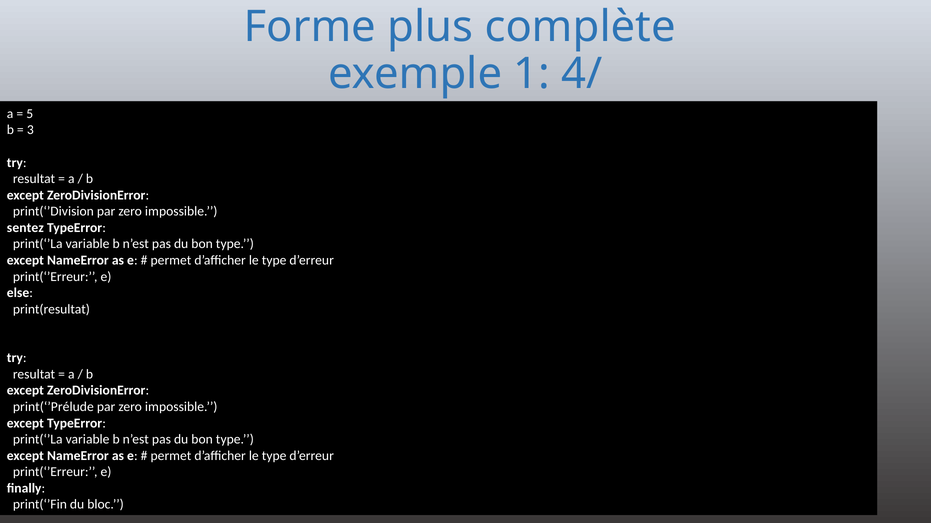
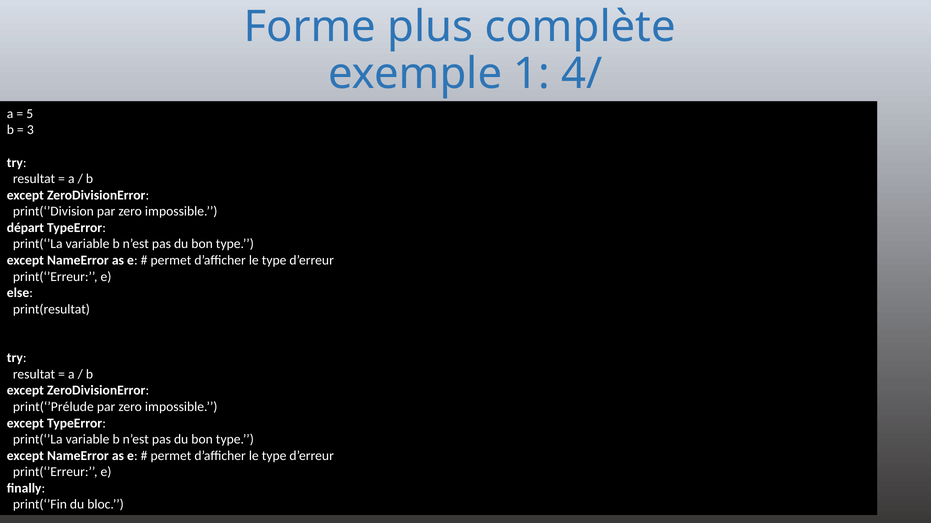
sentez: sentez -> départ (25, 228)
